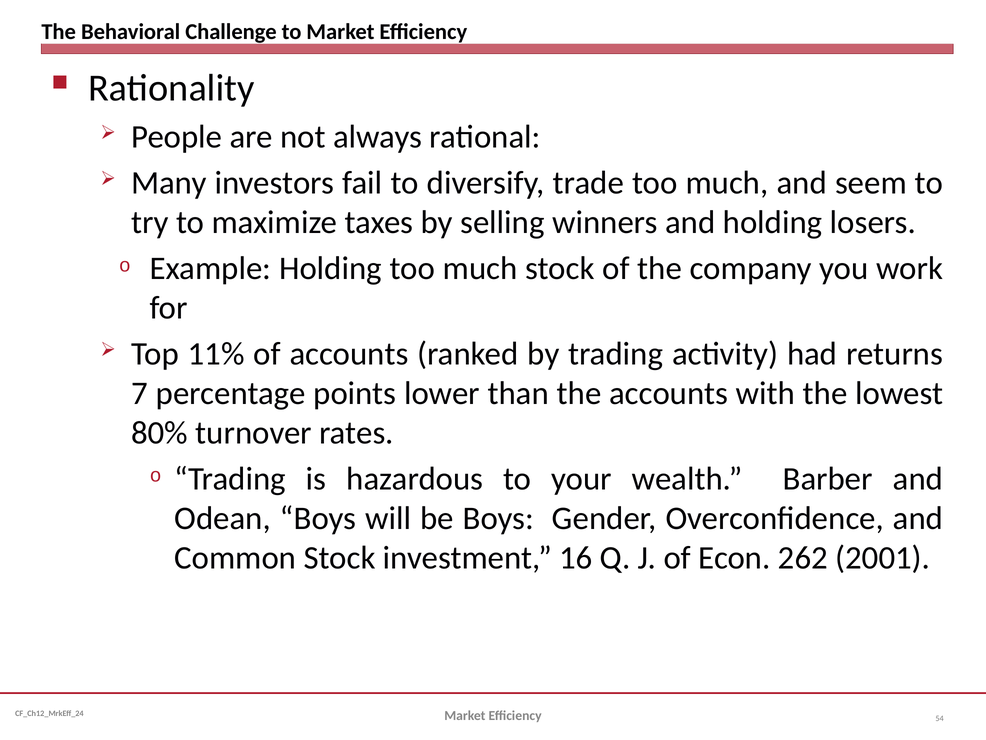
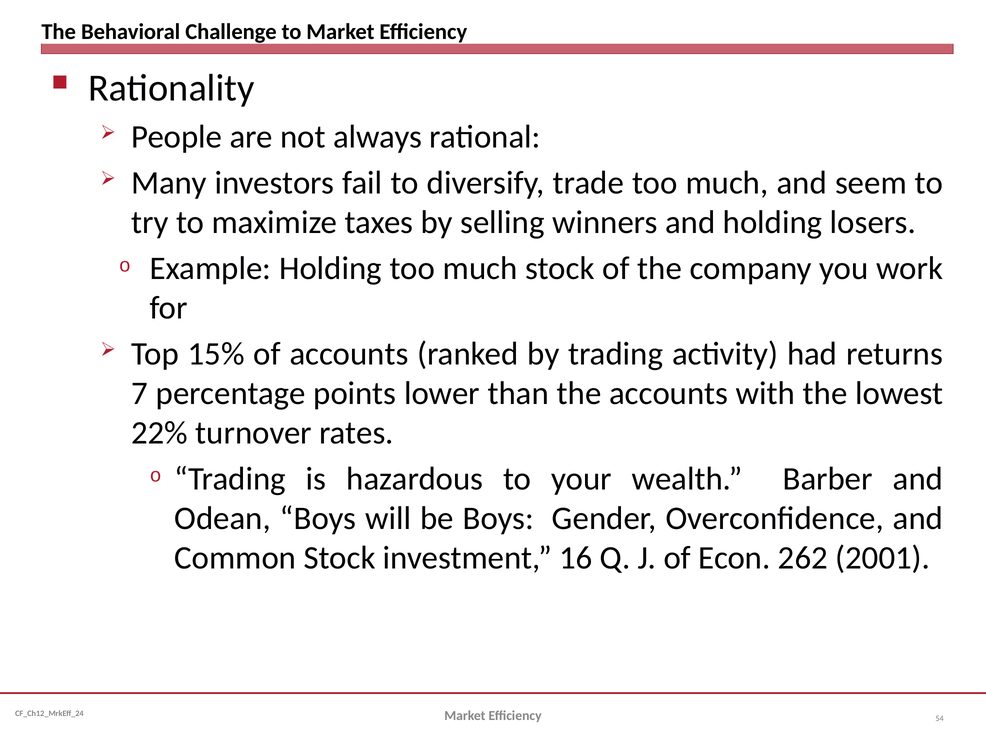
11%: 11% -> 15% (216, 354)
80%: 80% -> 22% (160, 433)
